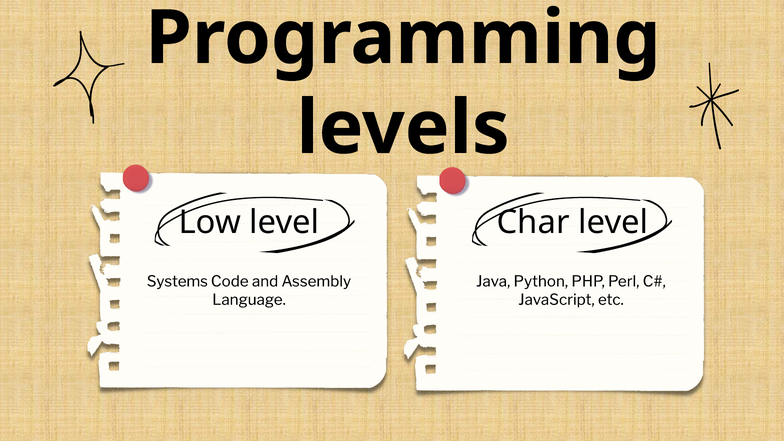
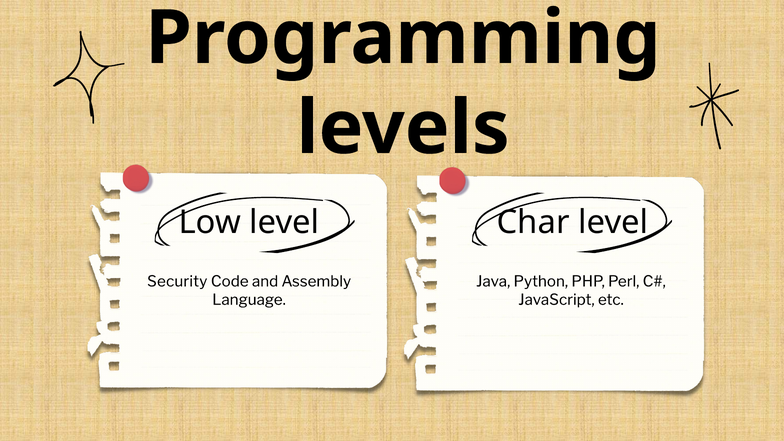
Systems: Systems -> Security (177, 281)
